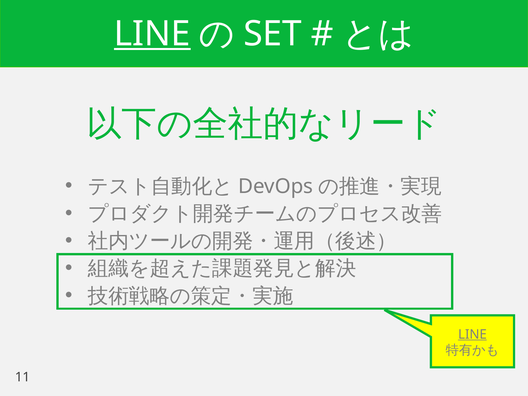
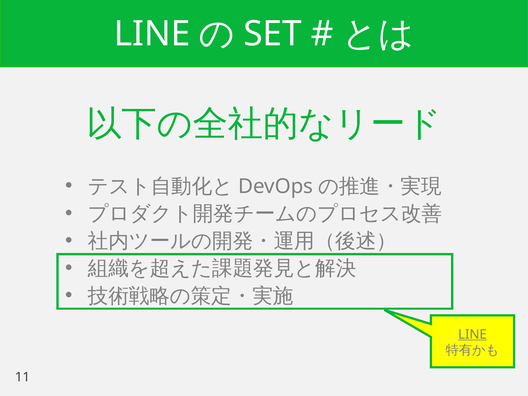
LINE underline: present -> none (152, 34)
